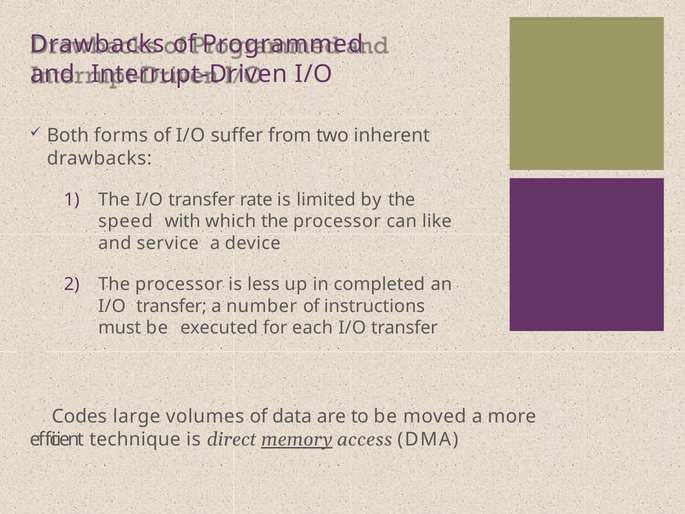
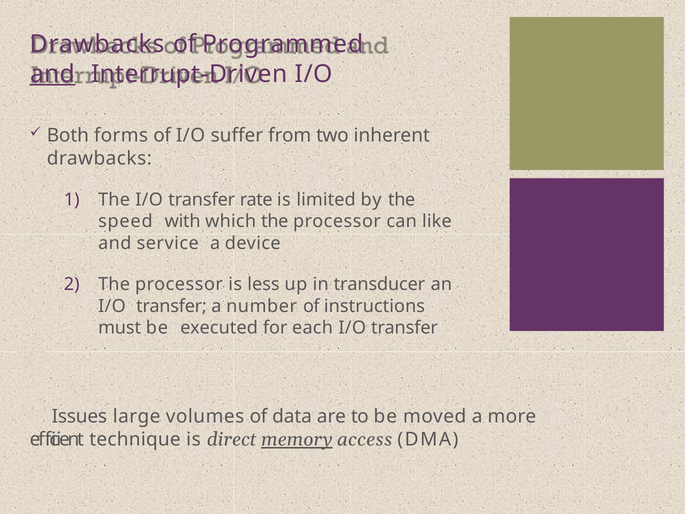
and underline: none -> present (52, 74)
completed: completed -> transducer (379, 284)
Codes: Codes -> Issues (79, 416)
